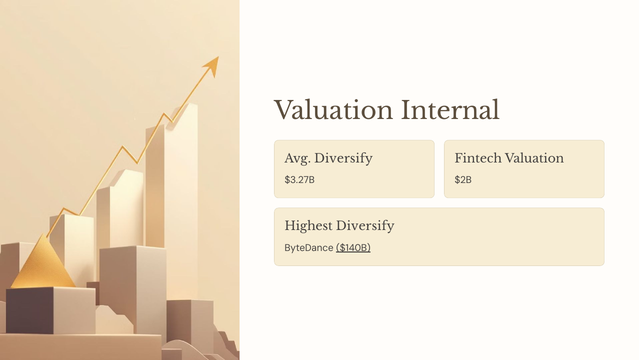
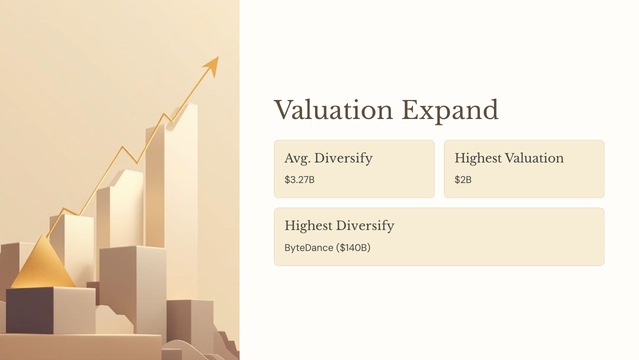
Internal: Internal -> Expand (450, 111)
Fintech: Fintech -> Highest (478, 158)
$140B underline: present -> none (353, 247)
